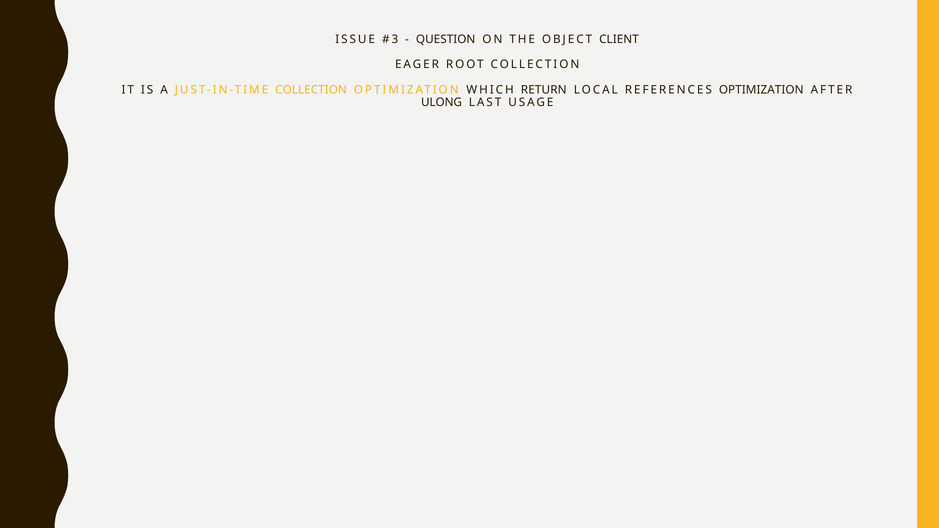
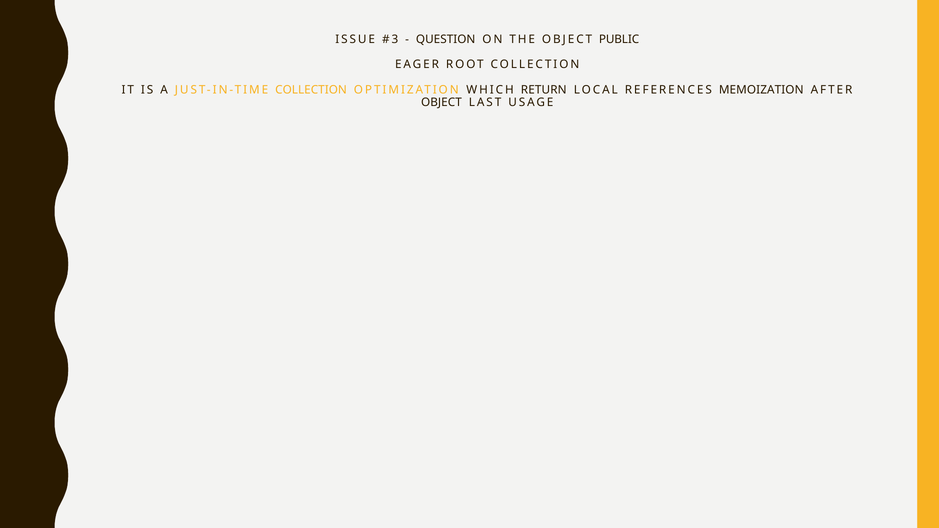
CLIENT: CLIENT -> PUBLIC (619, 39)
REFERENCES OPTIMIZATION: OPTIMIZATION -> MEMOIZATION (761, 90)
ULONG: ULONG -> OBJECT (441, 103)
